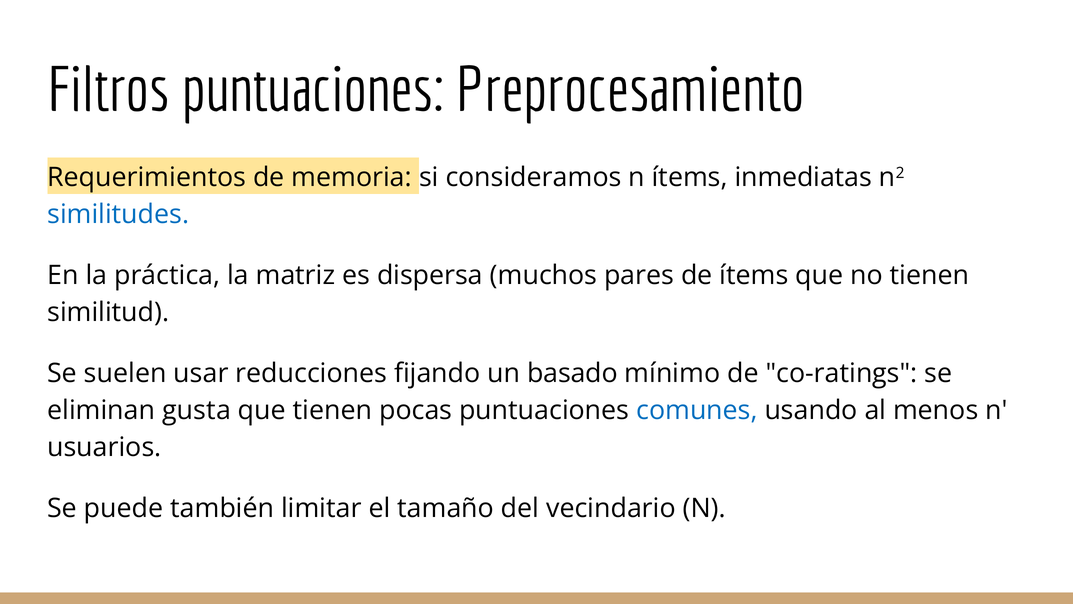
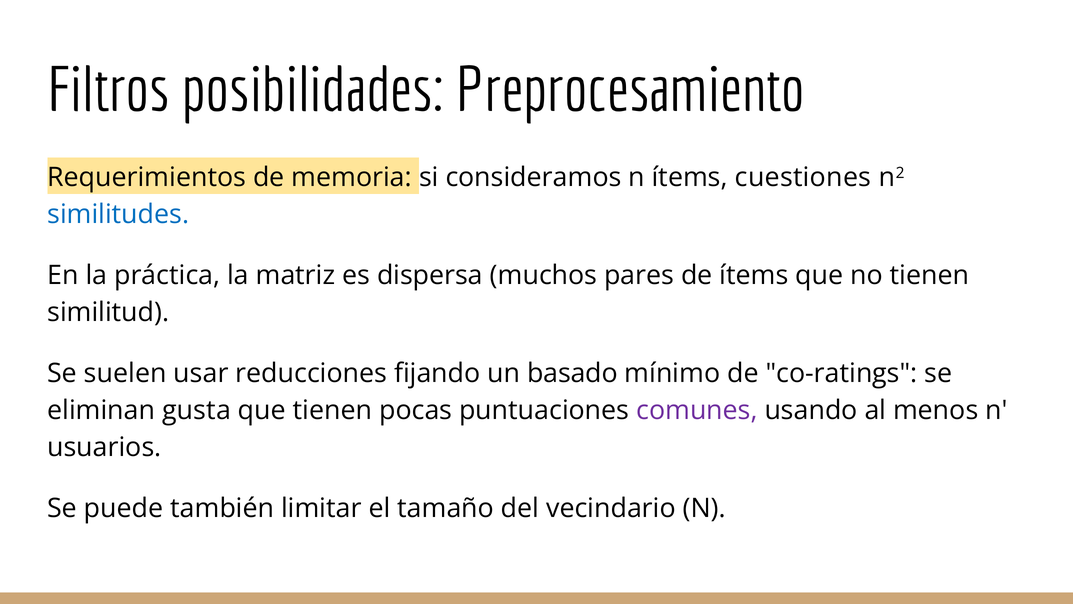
Filtros puntuaciones: puntuaciones -> posibilidades (313, 91)
inmediatas: inmediatas -> cuestiones (803, 177)
comunes colour: blue -> purple (697, 410)
